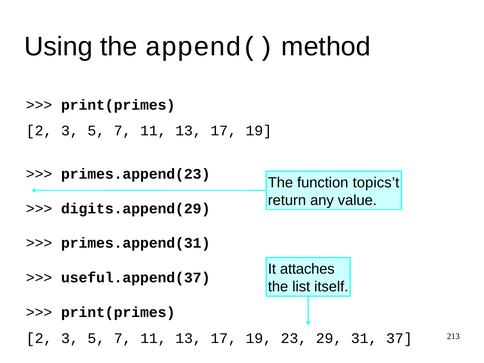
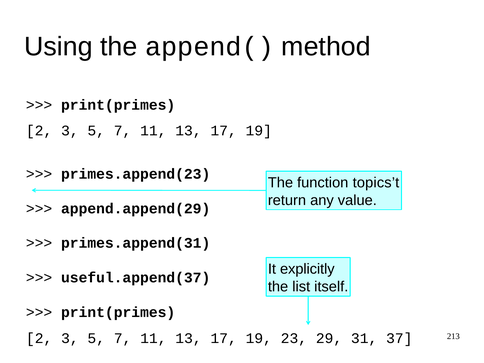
digits: digits -> append (87, 209)
attaches: attaches -> explicitly (307, 269)
